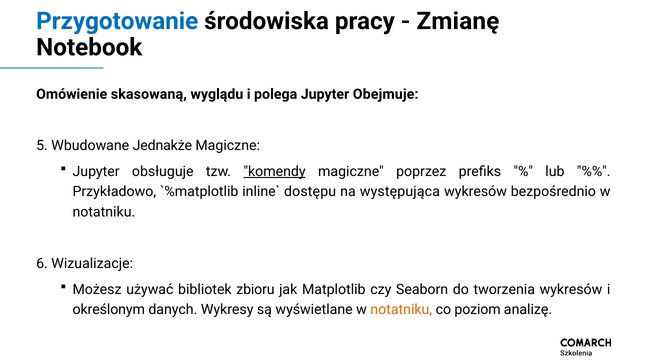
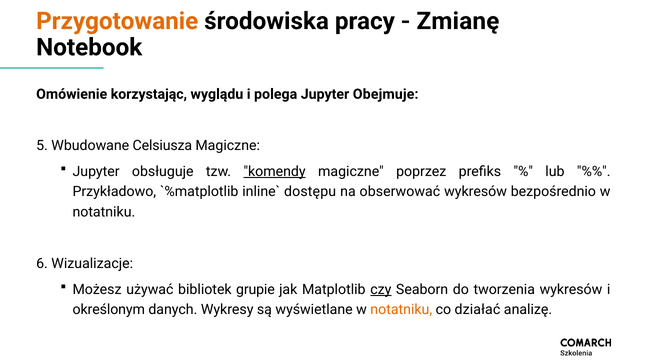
Przygotowanie colour: blue -> orange (117, 21)
skasowaną: skasowaną -> korzystając (149, 94)
Jednakże: Jednakże -> Celsiusza (162, 146)
występująca: występująca -> obserwować (400, 192)
zbioru: zbioru -> grupie (255, 289)
czy underline: none -> present (381, 289)
poziom: poziom -> działać (477, 310)
